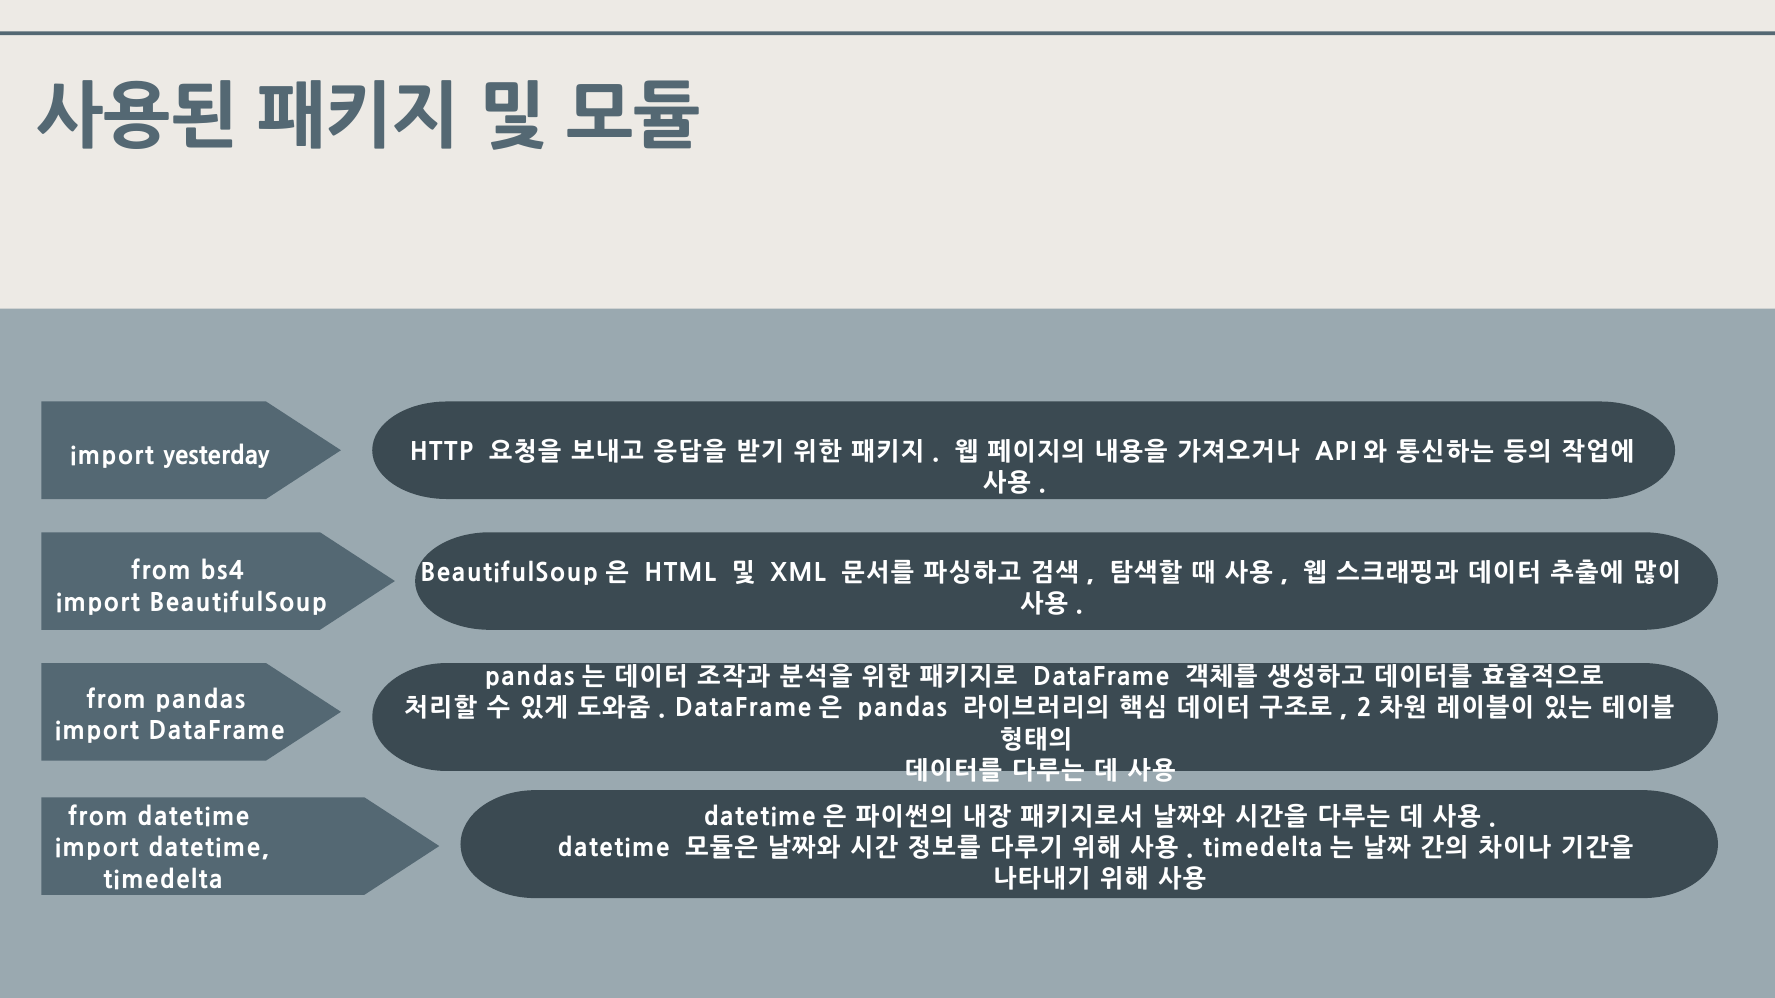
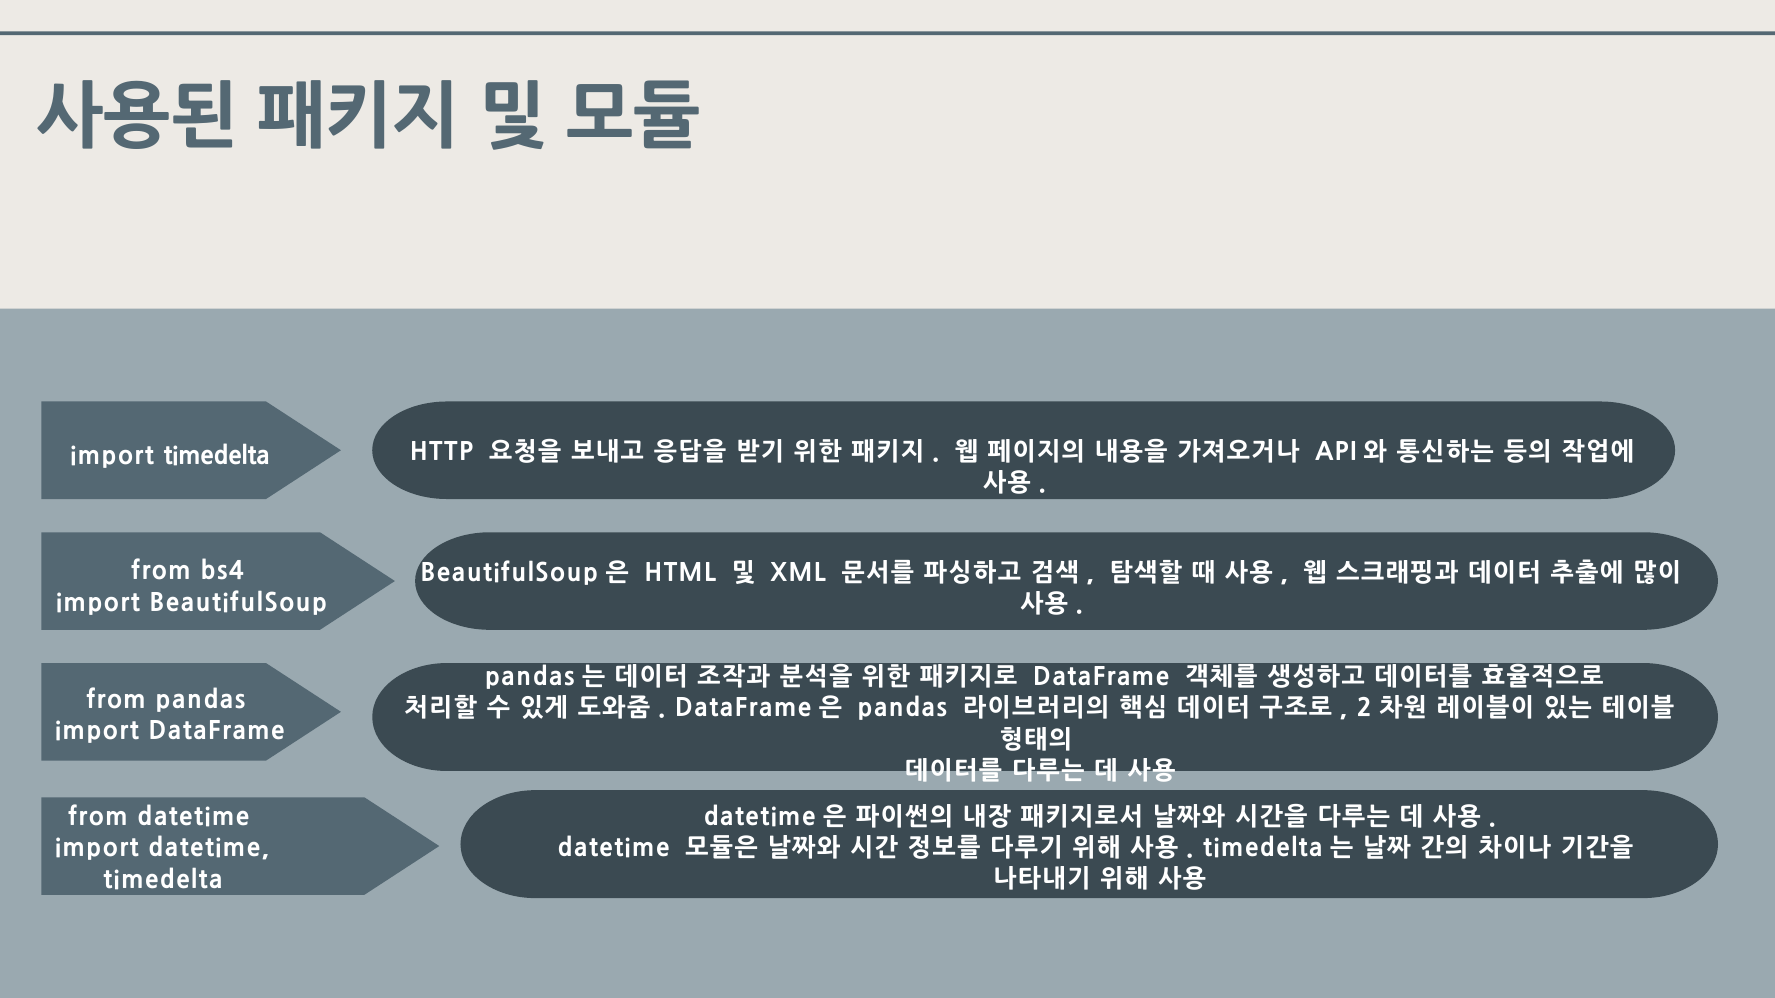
import yesterday: yesterday -> timedelta (217, 457)
